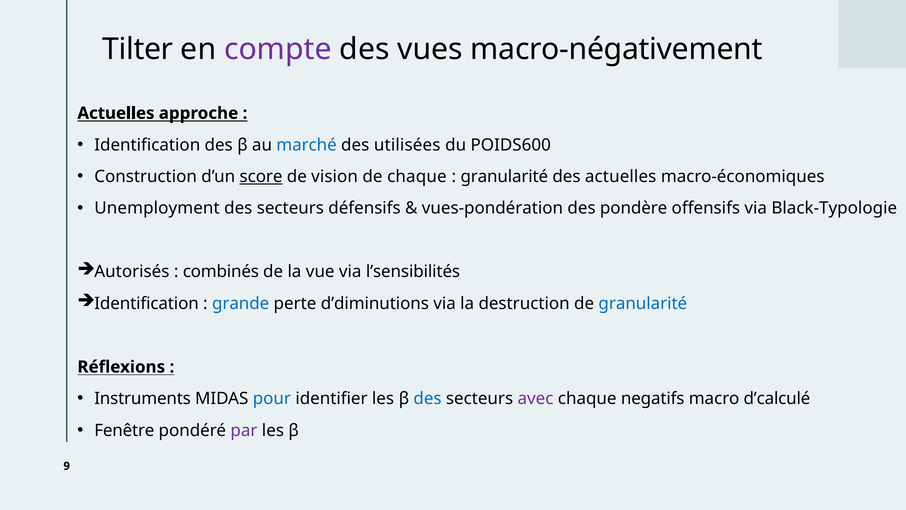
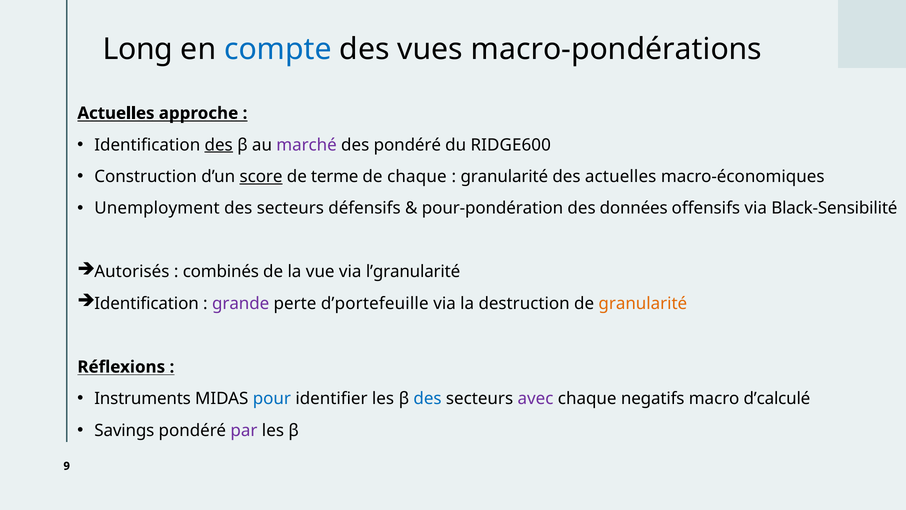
Tilter: Tilter -> Long (138, 49)
compte colour: purple -> blue (278, 49)
macro-négativement: macro-négativement -> macro-pondérations (616, 49)
des underline: none -> present (219, 145)
marché colour: blue -> purple (307, 145)
des utilisées: utilisées -> pondéré (407, 145)
POIDS600: POIDS600 -> RIDGE600 (511, 145)
vision: vision -> terme (335, 177)
vues-pondération: vues-pondération -> pour-pondération (493, 208)
pondère: pondère -> données (634, 208)
Black-Typologie: Black-Typologie -> Black-Sensibilité (834, 208)
l’sensibilités: l’sensibilités -> l’granularité (413, 272)
grande colour: blue -> purple (241, 303)
d’diminutions: d’diminutions -> d’portefeuille (375, 303)
granularité colour: blue -> orange (643, 303)
Fenêtre: Fenêtre -> Savings (124, 430)
